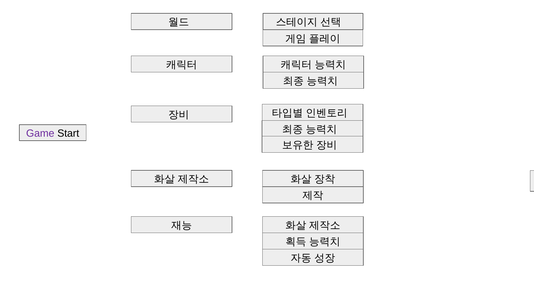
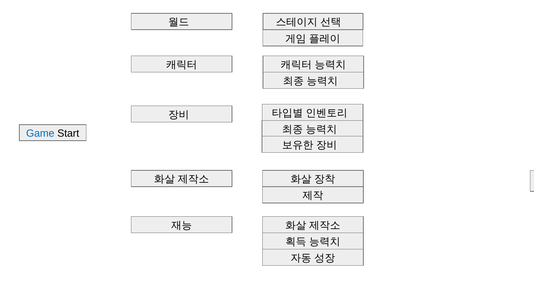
Game colour: purple -> blue (40, 133)
